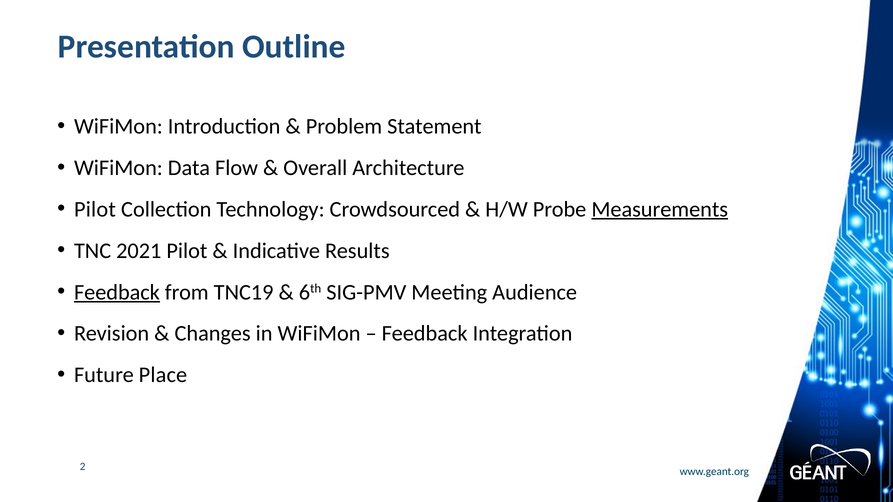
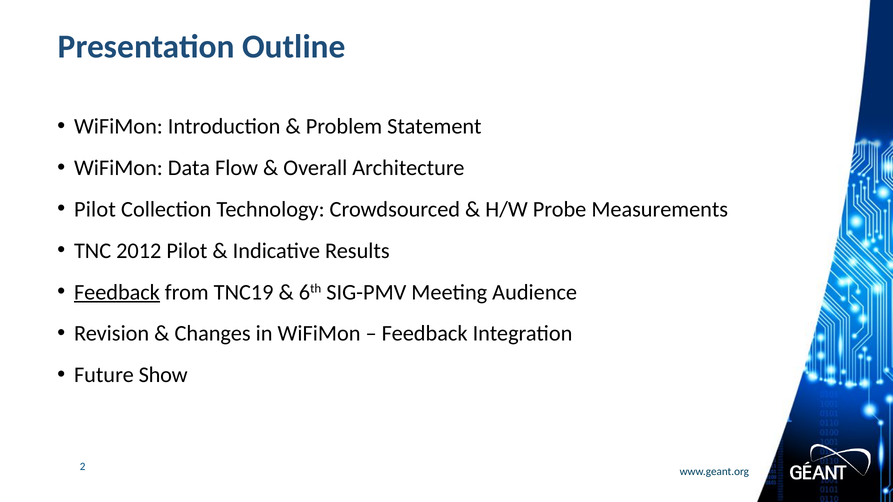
Measurements underline: present -> none (660, 209)
2021: 2021 -> 2012 (139, 251)
Place: Place -> Show (163, 375)
